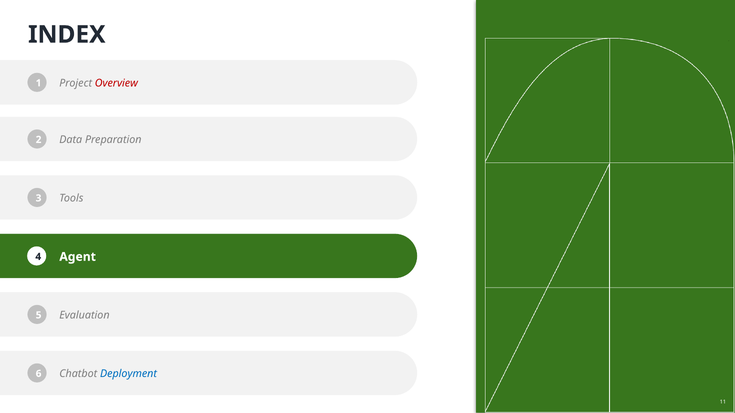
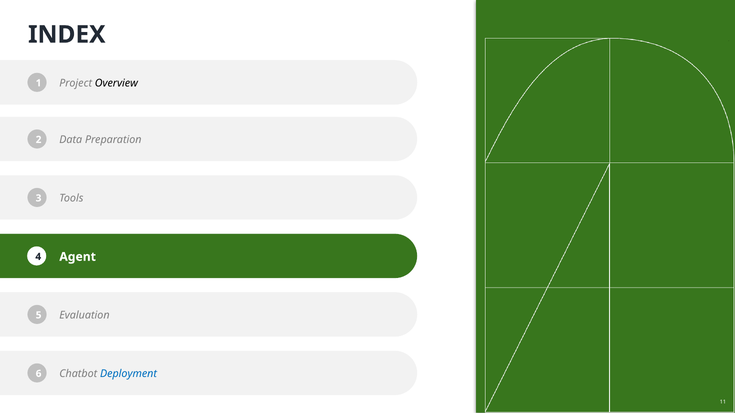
Overview colour: red -> black (116, 83)
